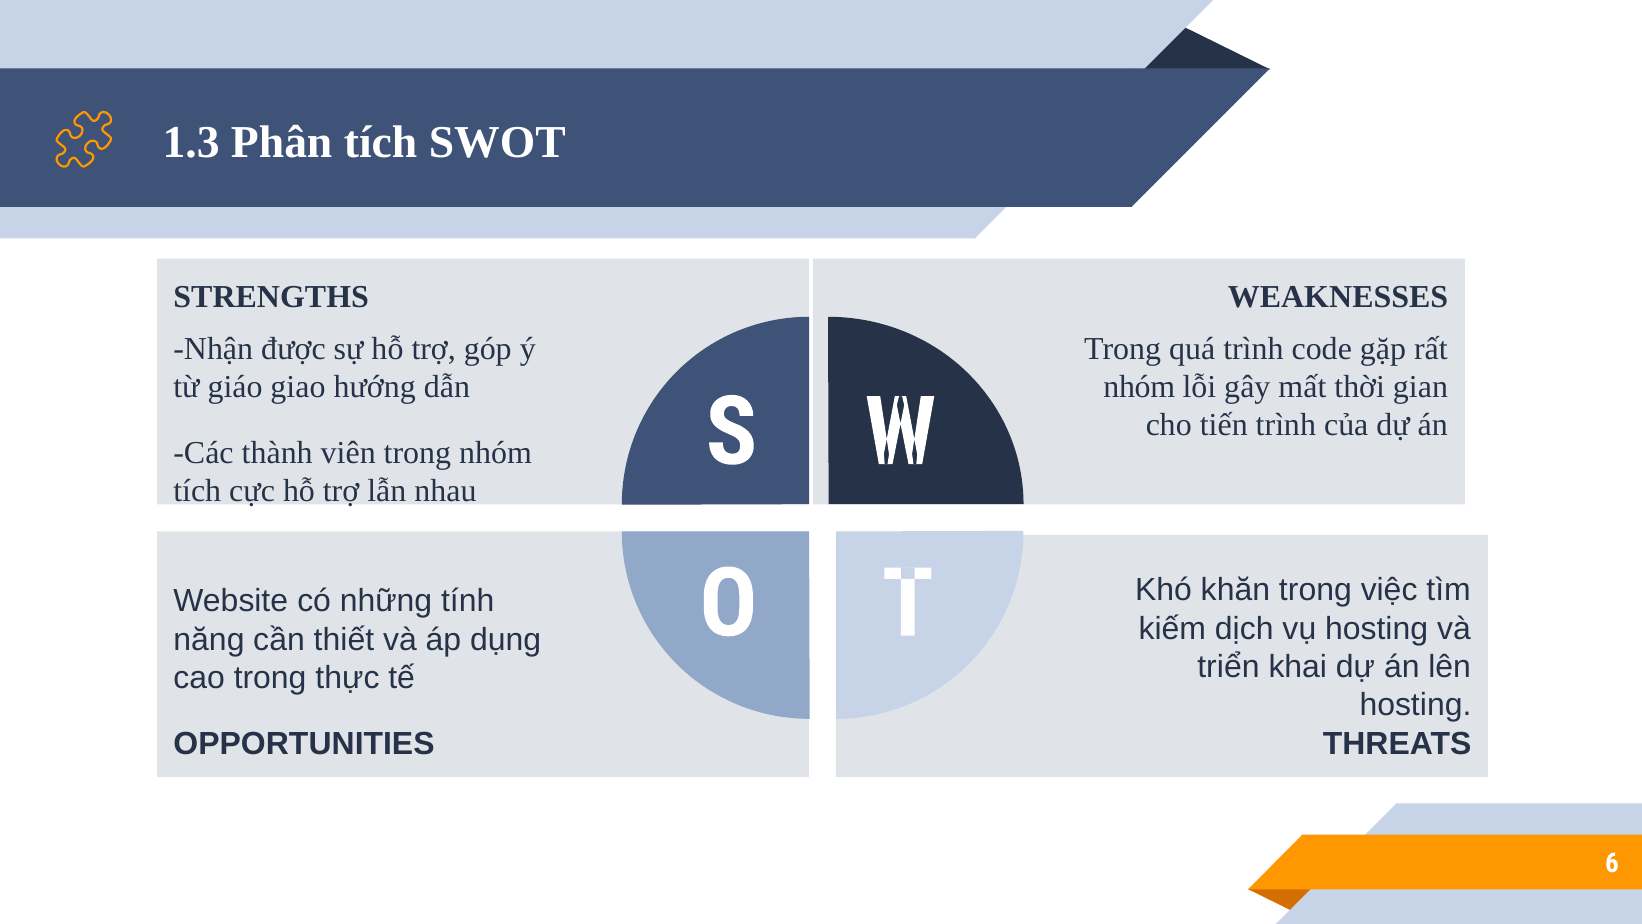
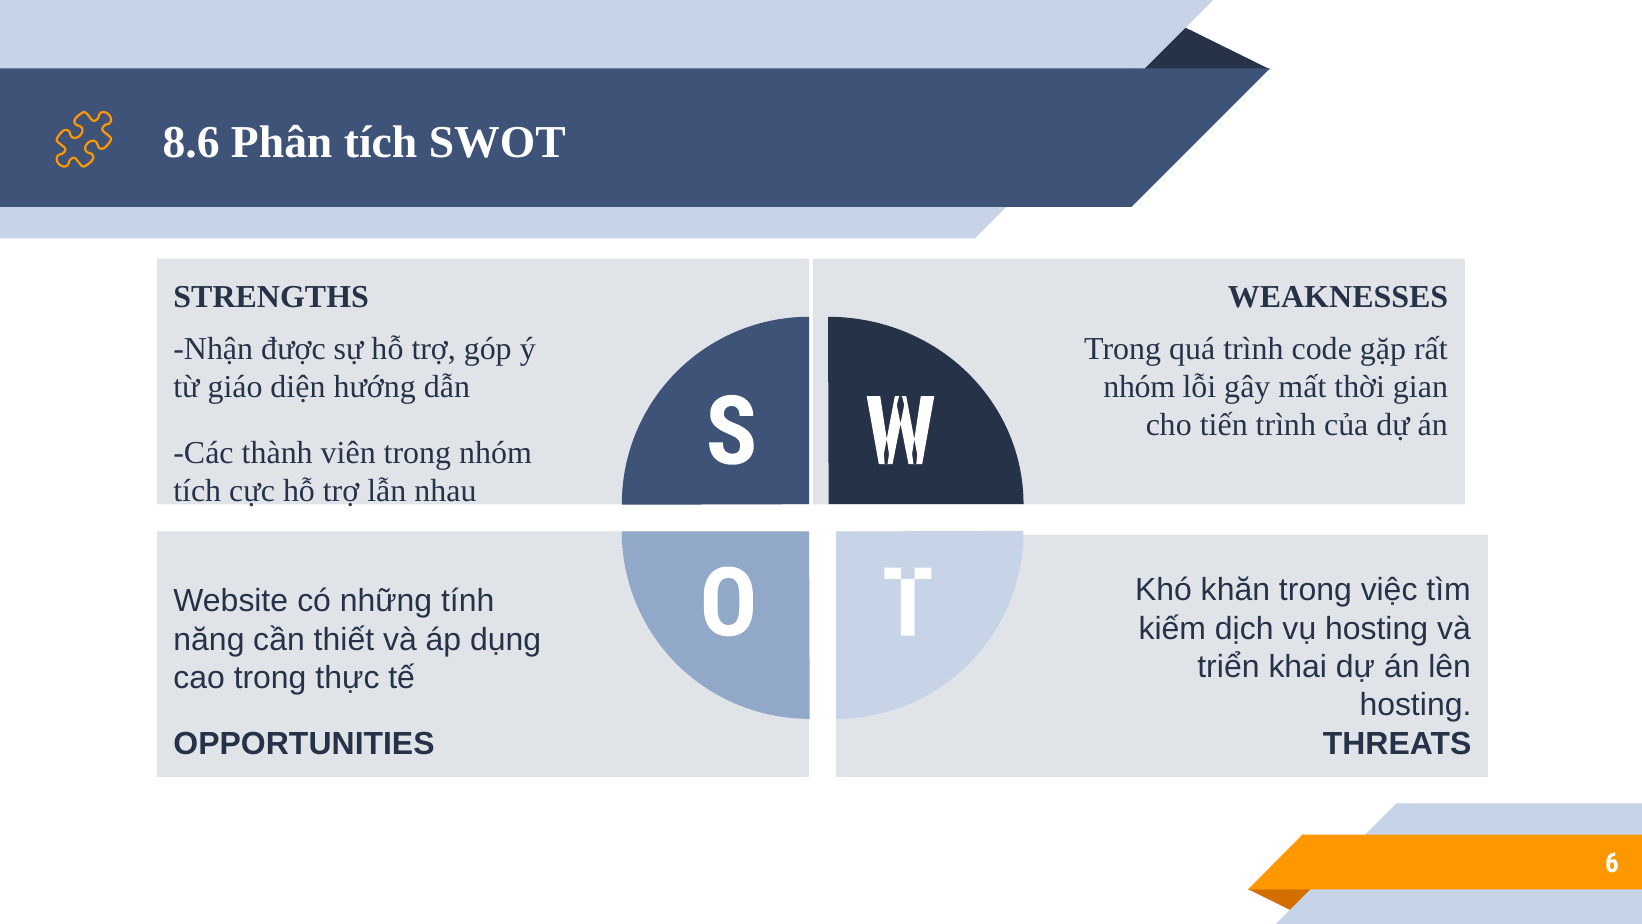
1.3: 1.3 -> 8.6 (191, 142)
giao: giao -> diện (298, 387)
